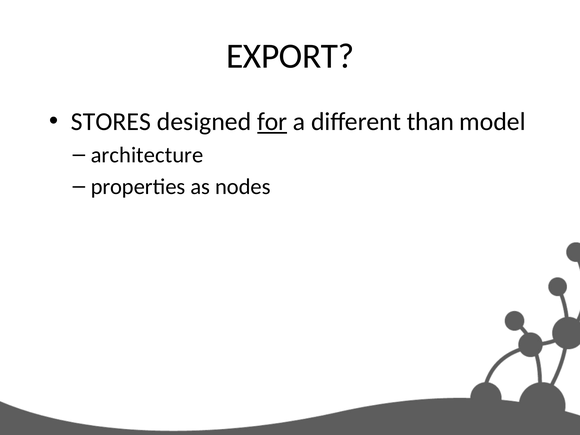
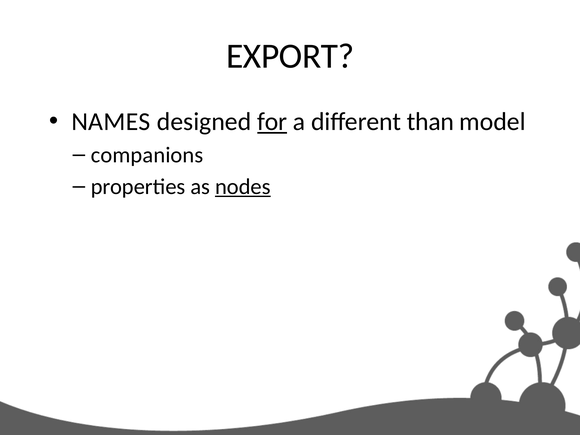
STORES: STORES -> NAMES (111, 122)
architecture: architecture -> companions (147, 155)
nodes underline: none -> present (243, 187)
